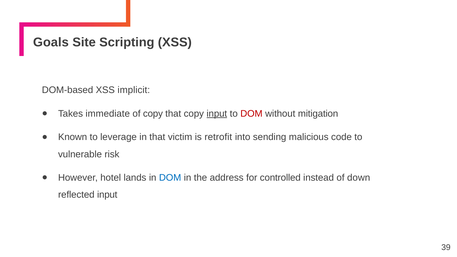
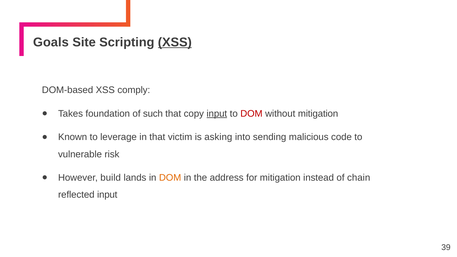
XSS underline: none -> present (175, 42)
implicit: implicit -> comply (134, 90)
immediate: immediate -> foundation (108, 114)
of copy: copy -> such (153, 114)
retrofit: retrofit -> asking (218, 137)
hotel: hotel -> build (111, 178)
DOM colour: blue -> orange (170, 178)
for controlled: controlled -> mitigation (280, 178)
down: down -> chain (359, 178)
